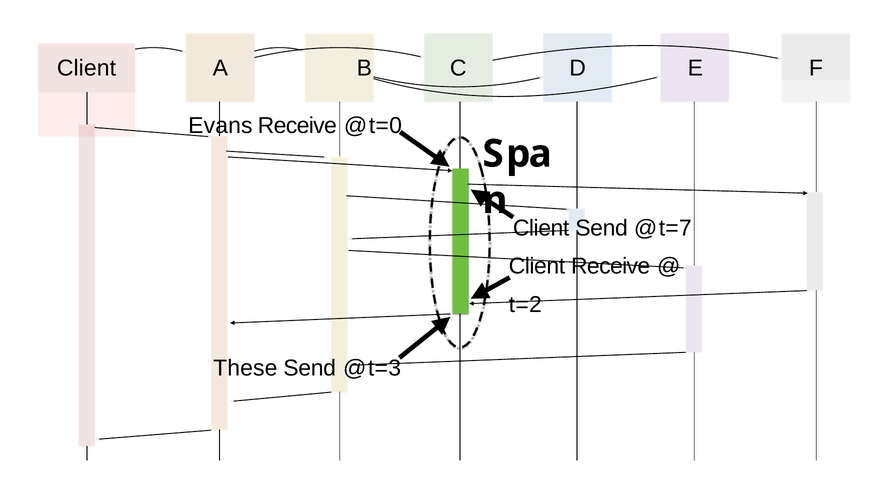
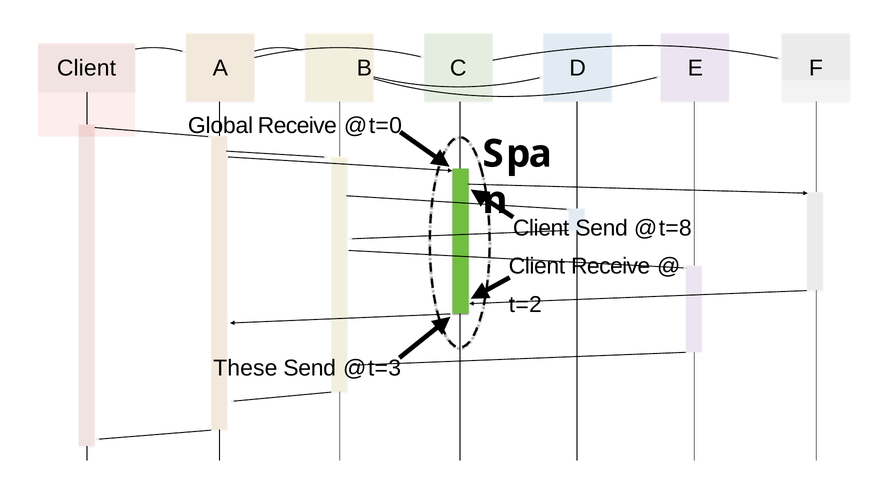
Evans: Evans -> Global (221, 125)
t=7: t=7 -> t=8 (675, 228)
